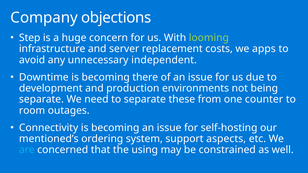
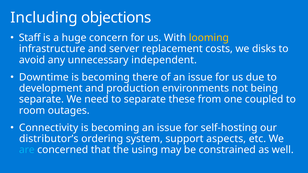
Company: Company -> Including (44, 18)
Step: Step -> Staff (30, 38)
looming colour: light green -> yellow (209, 38)
apps: apps -> disks (264, 49)
counter: counter -> coupled (264, 99)
mentioned’s: mentioned’s -> distributor’s (49, 139)
